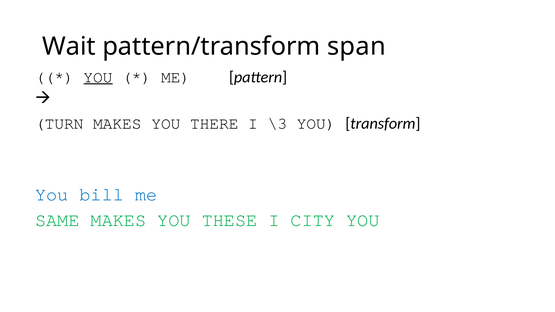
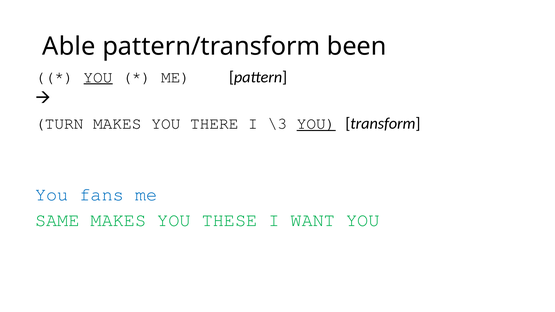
Wait: Wait -> Able (69, 47)
span: span -> been (357, 47)
YOU underline: none -> present (316, 124)
bill: bill -> fans (102, 194)
CITY: CITY -> WANT (313, 220)
